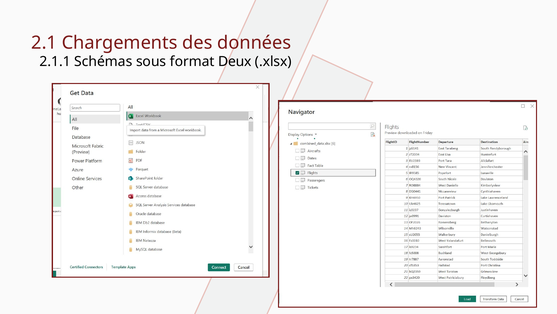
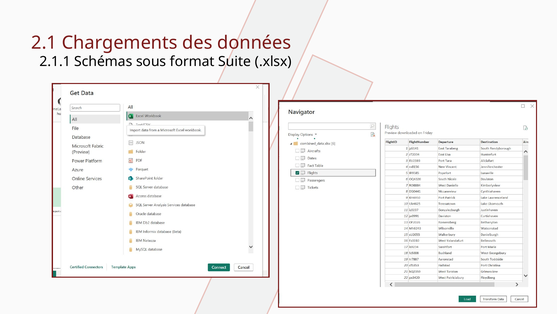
Deux: Deux -> Suite (235, 61)
